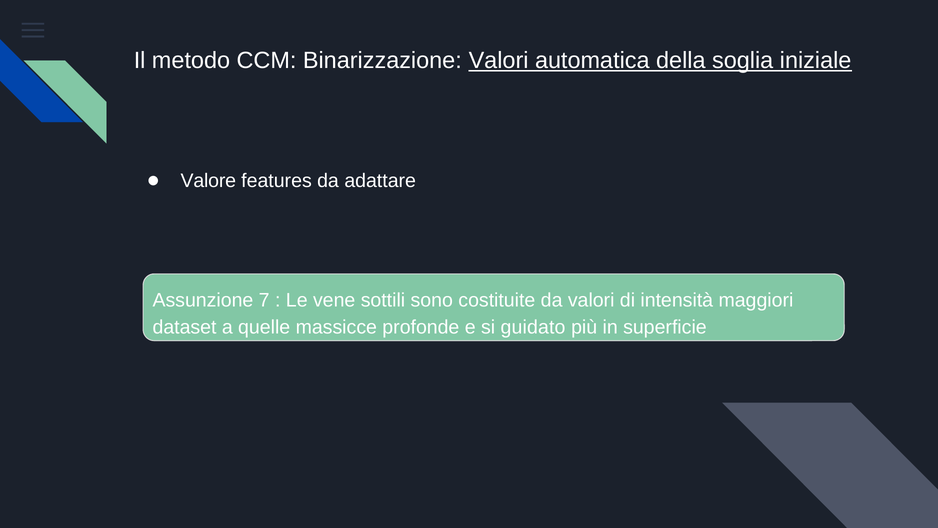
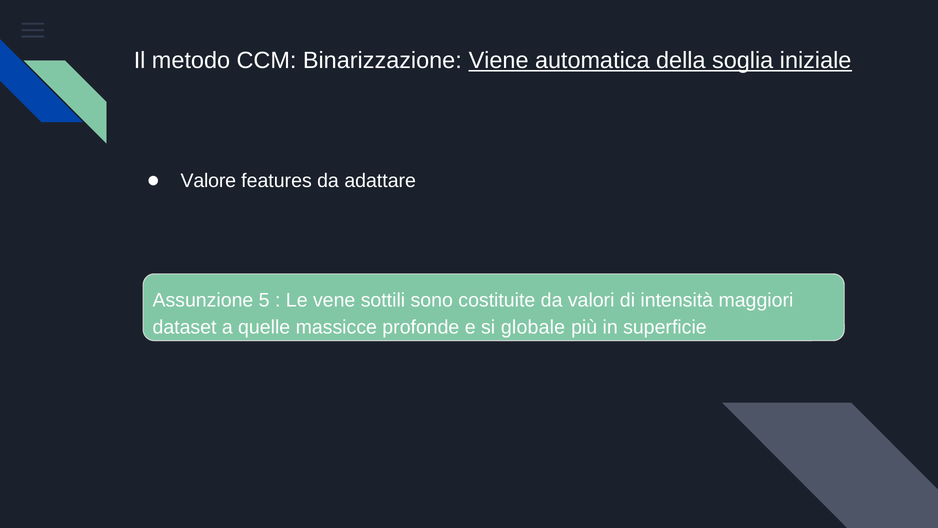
Binarizzazione Valori: Valori -> Viene (499, 60)
7: 7 -> 5 (264, 300)
guidato: guidato -> globale (533, 327)
